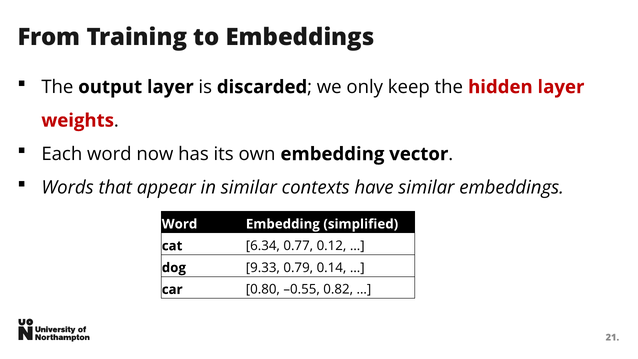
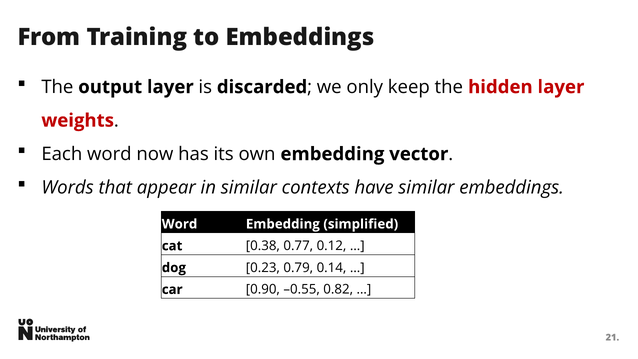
6.34: 6.34 -> 0.38 (263, 246)
9.33: 9.33 -> 0.23 (263, 268)
0.80: 0.80 -> 0.90 (263, 289)
